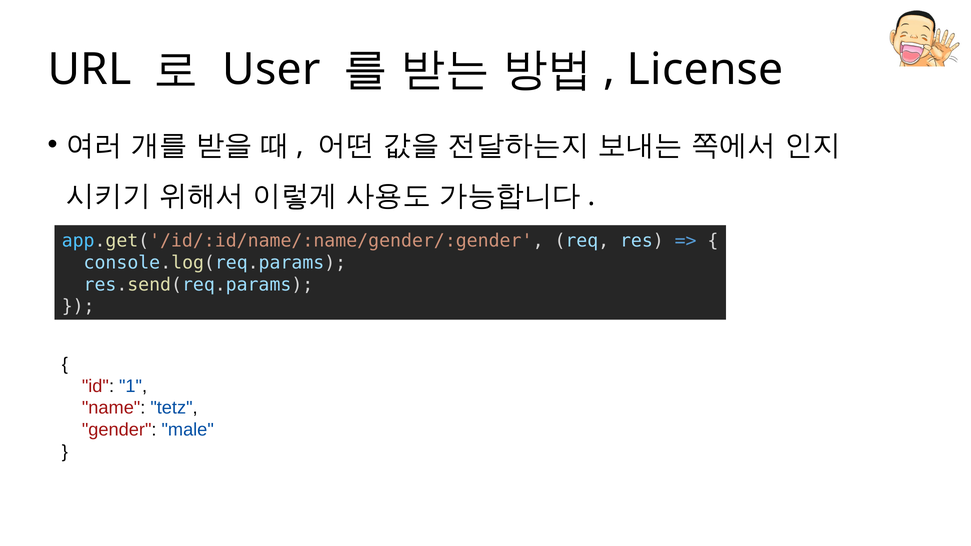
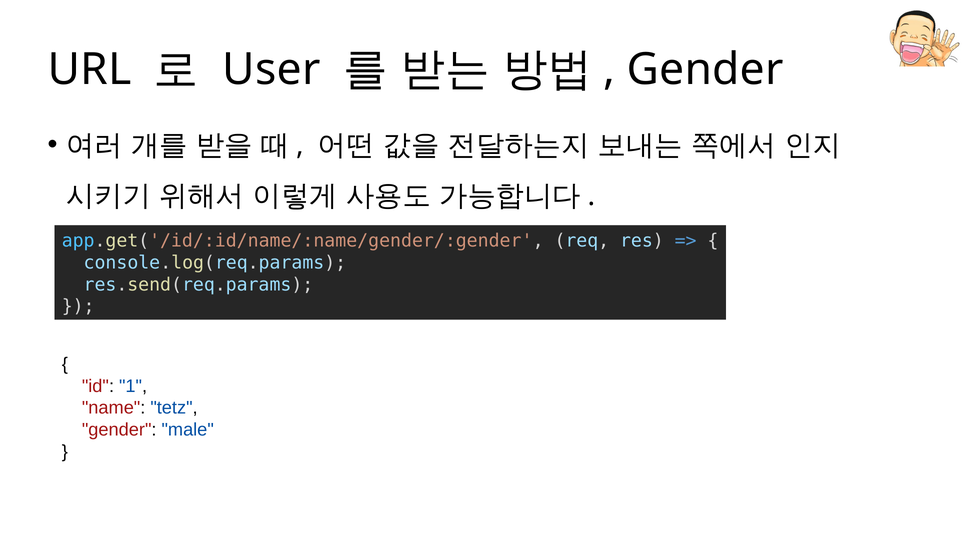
License: License -> Gender (705, 69)
